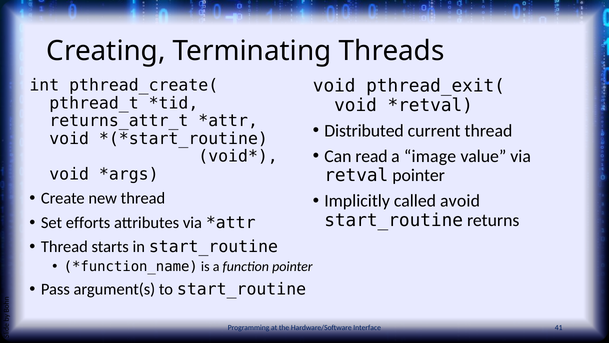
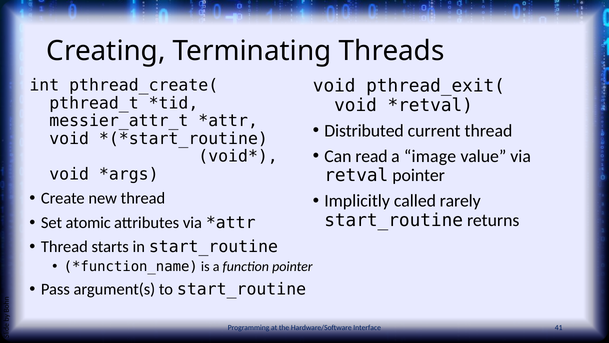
returns_attr_t: returns_attr_t -> messier_attr_t (119, 121)
avoid: avoid -> rarely (460, 201)
efforts: efforts -> atomic (88, 222)
